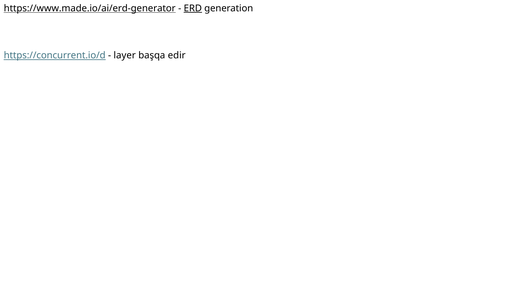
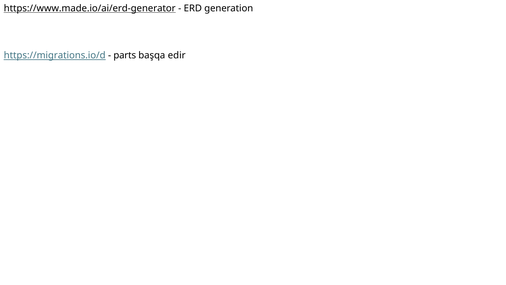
ERD underline: present -> none (193, 8)
https://concurrent.io/d: https://concurrent.io/d -> https://migrations.io/d (55, 55)
layer: layer -> parts (125, 55)
